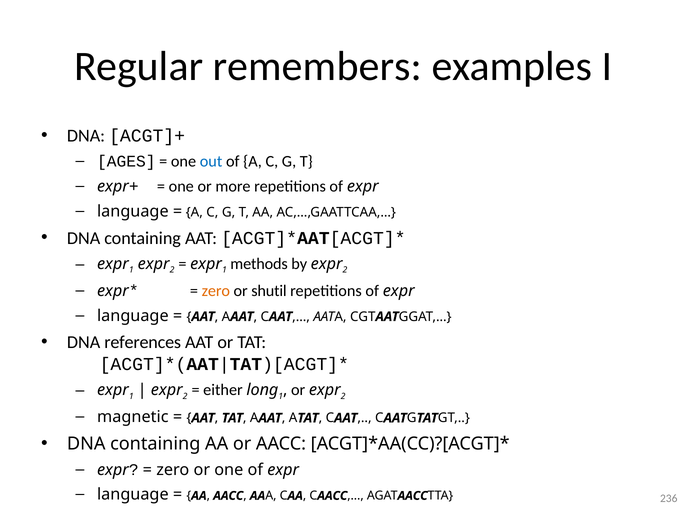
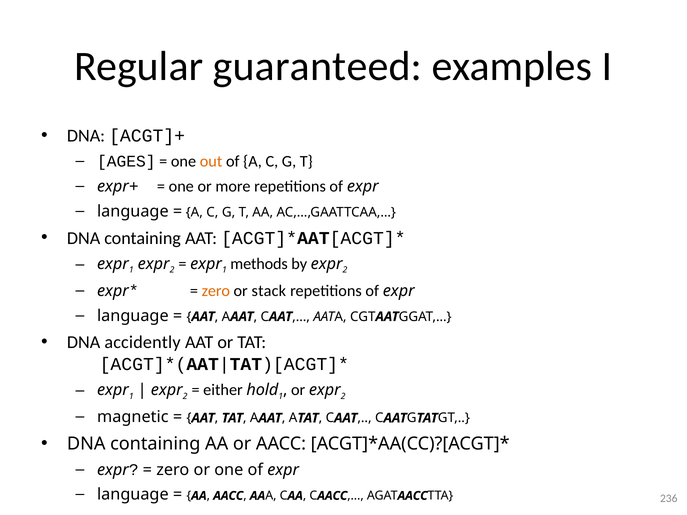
remembers: remembers -> guaranteed (317, 67)
out colour: blue -> orange (211, 162)
shutil: shutil -> stack (269, 291)
references: references -> accidently (142, 343)
long: long -> hold (262, 390)
